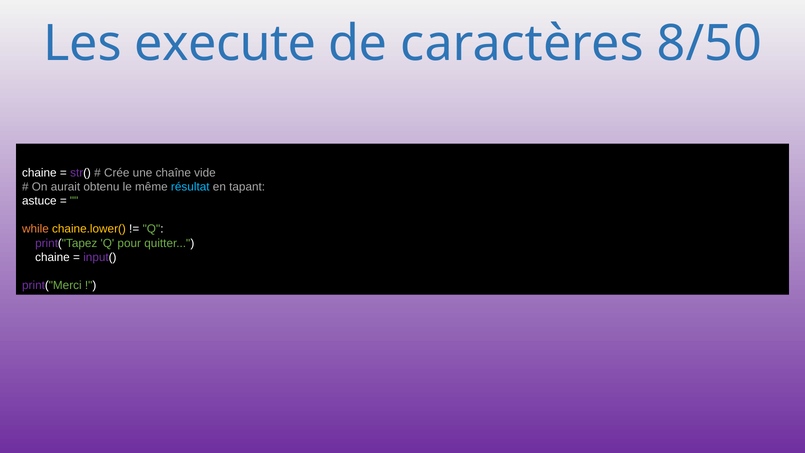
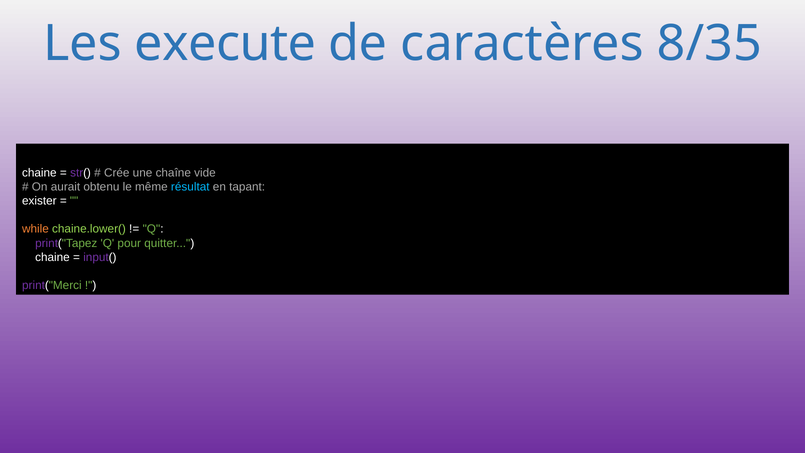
8/50: 8/50 -> 8/35 (709, 43)
astuce: astuce -> exister (39, 201)
chaine.lower( colour: yellow -> light green (89, 229)
